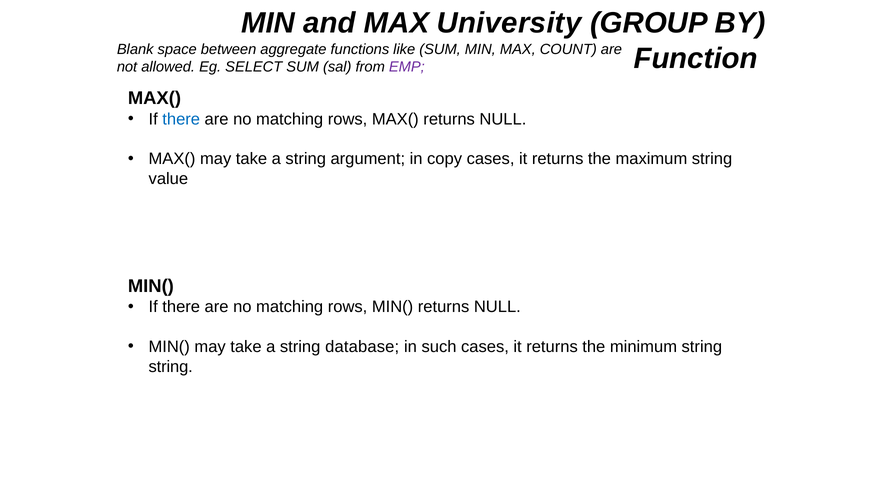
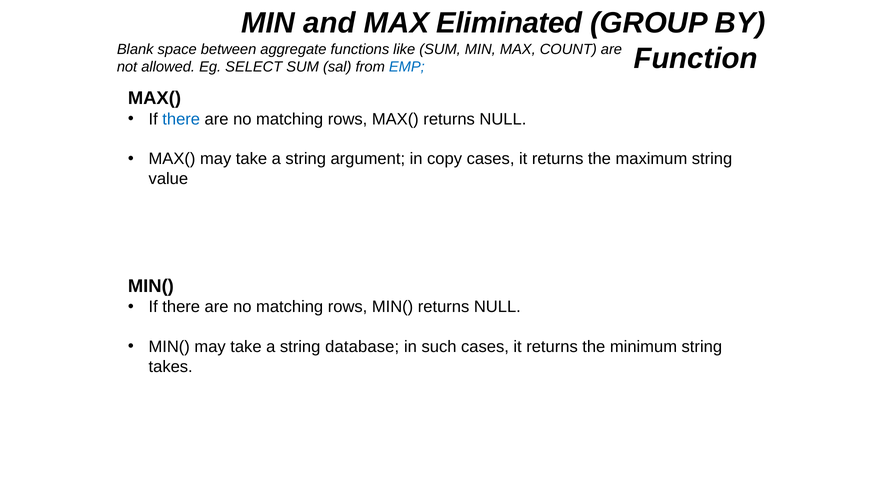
University: University -> Eliminated (509, 23)
EMP colour: purple -> blue (407, 67)
string: string -> takes (171, 366)
